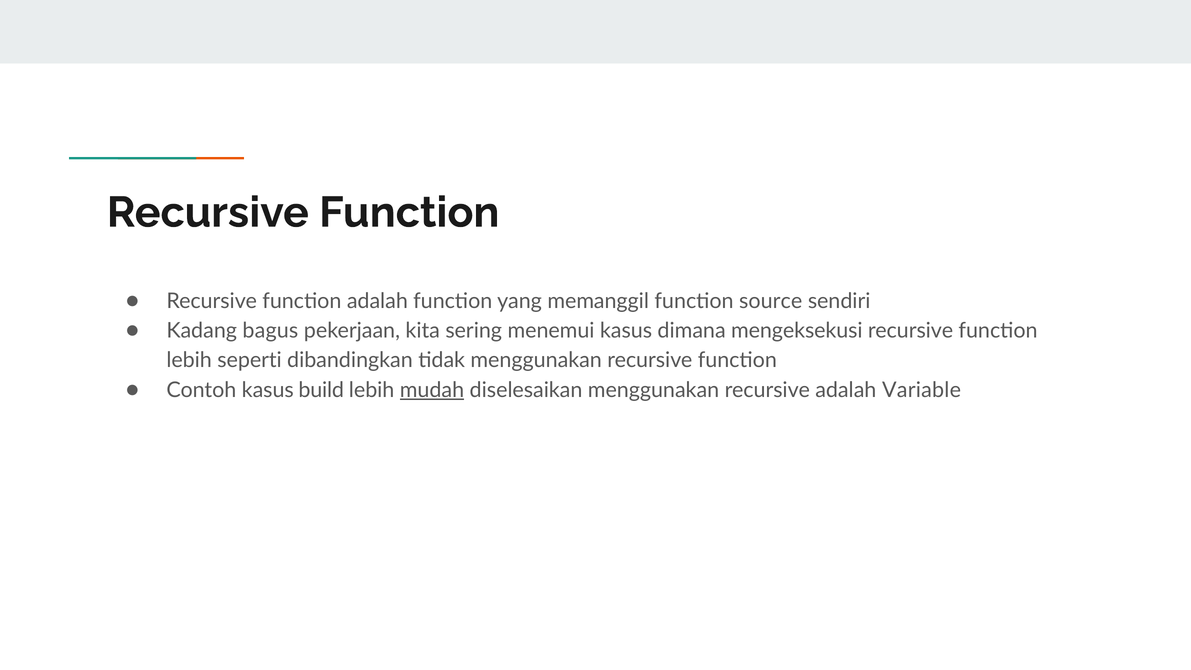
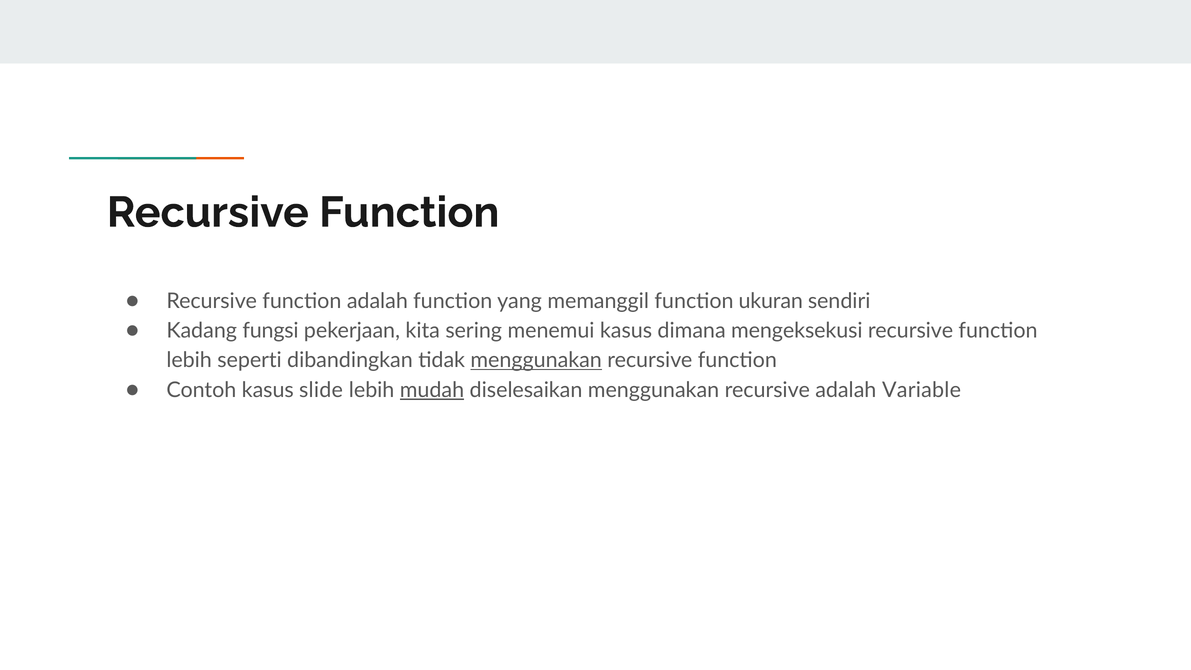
source: source -> ukuran (771, 301)
bagus: bagus -> fungsi (271, 331)
menggunakan underline: none -> present (536, 360)
build: build -> slide (321, 390)
